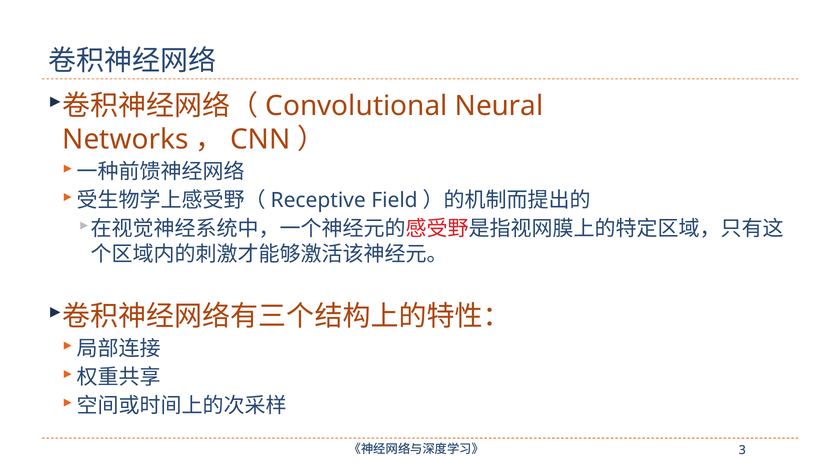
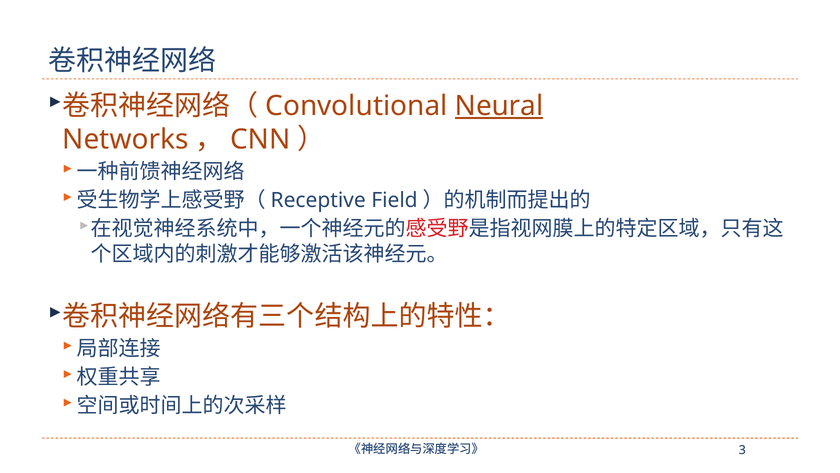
Neural underline: none -> present (499, 106)
